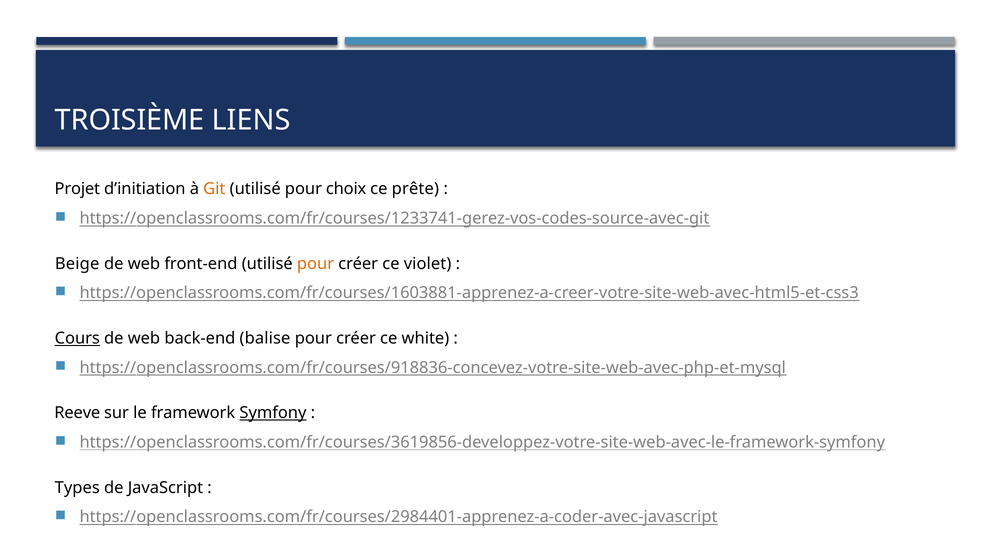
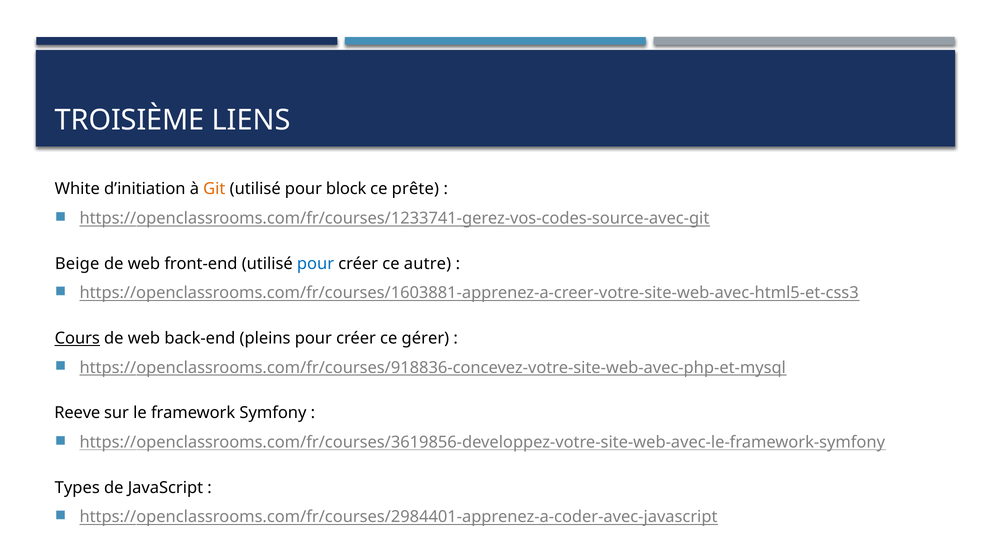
Projet: Projet -> White (77, 189)
choix: choix -> block (346, 189)
pour colour: orange -> blue (316, 264)
violet: violet -> autre (427, 264)
balise: balise -> pleins (265, 339)
white: white -> gérer (425, 339)
Symfony underline: present -> none (273, 413)
